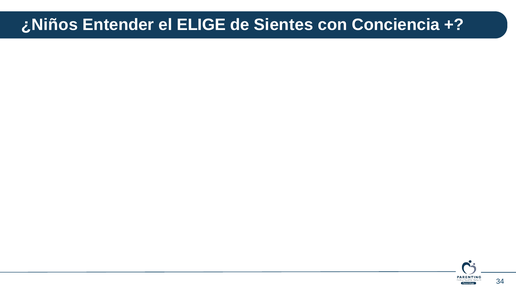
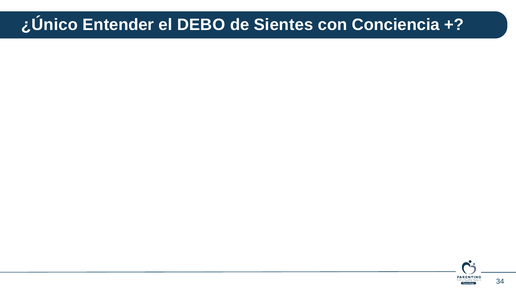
¿Niños: ¿Niños -> ¿Único (50, 25)
ELIGE: ELIGE -> DEBO (201, 25)
